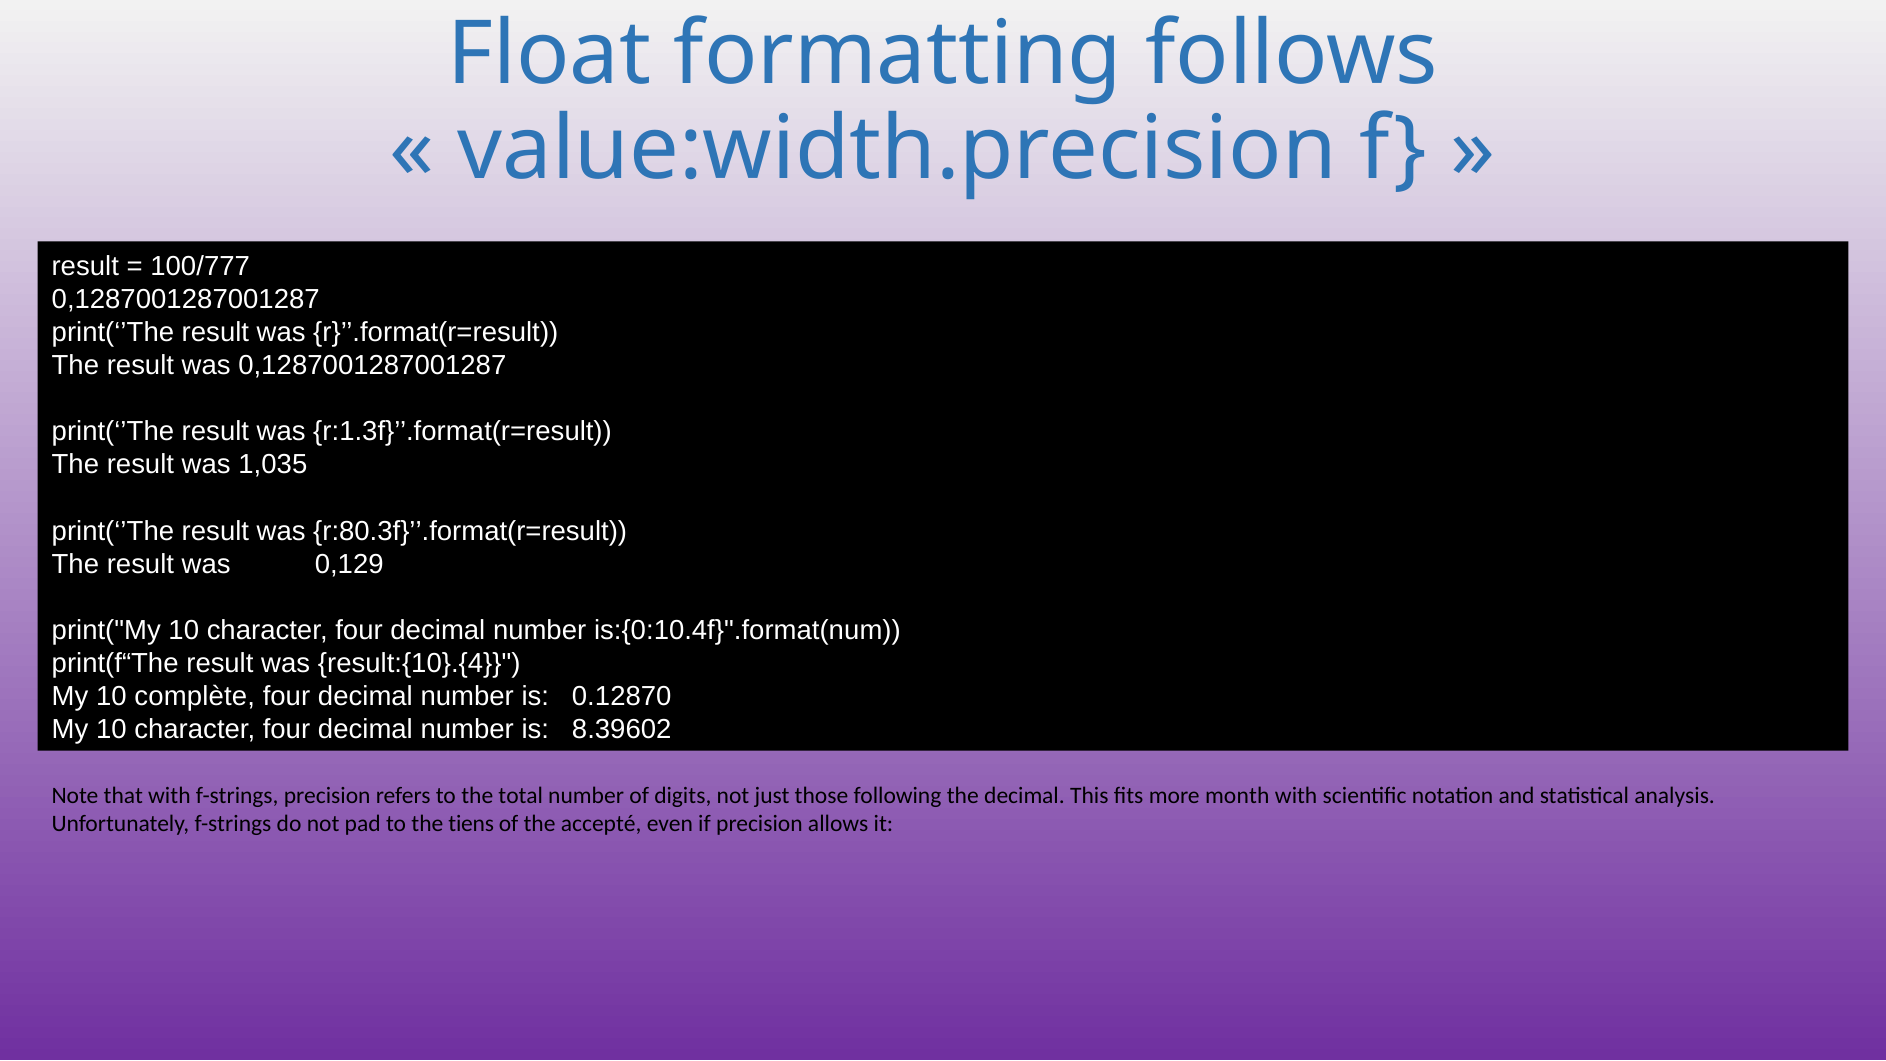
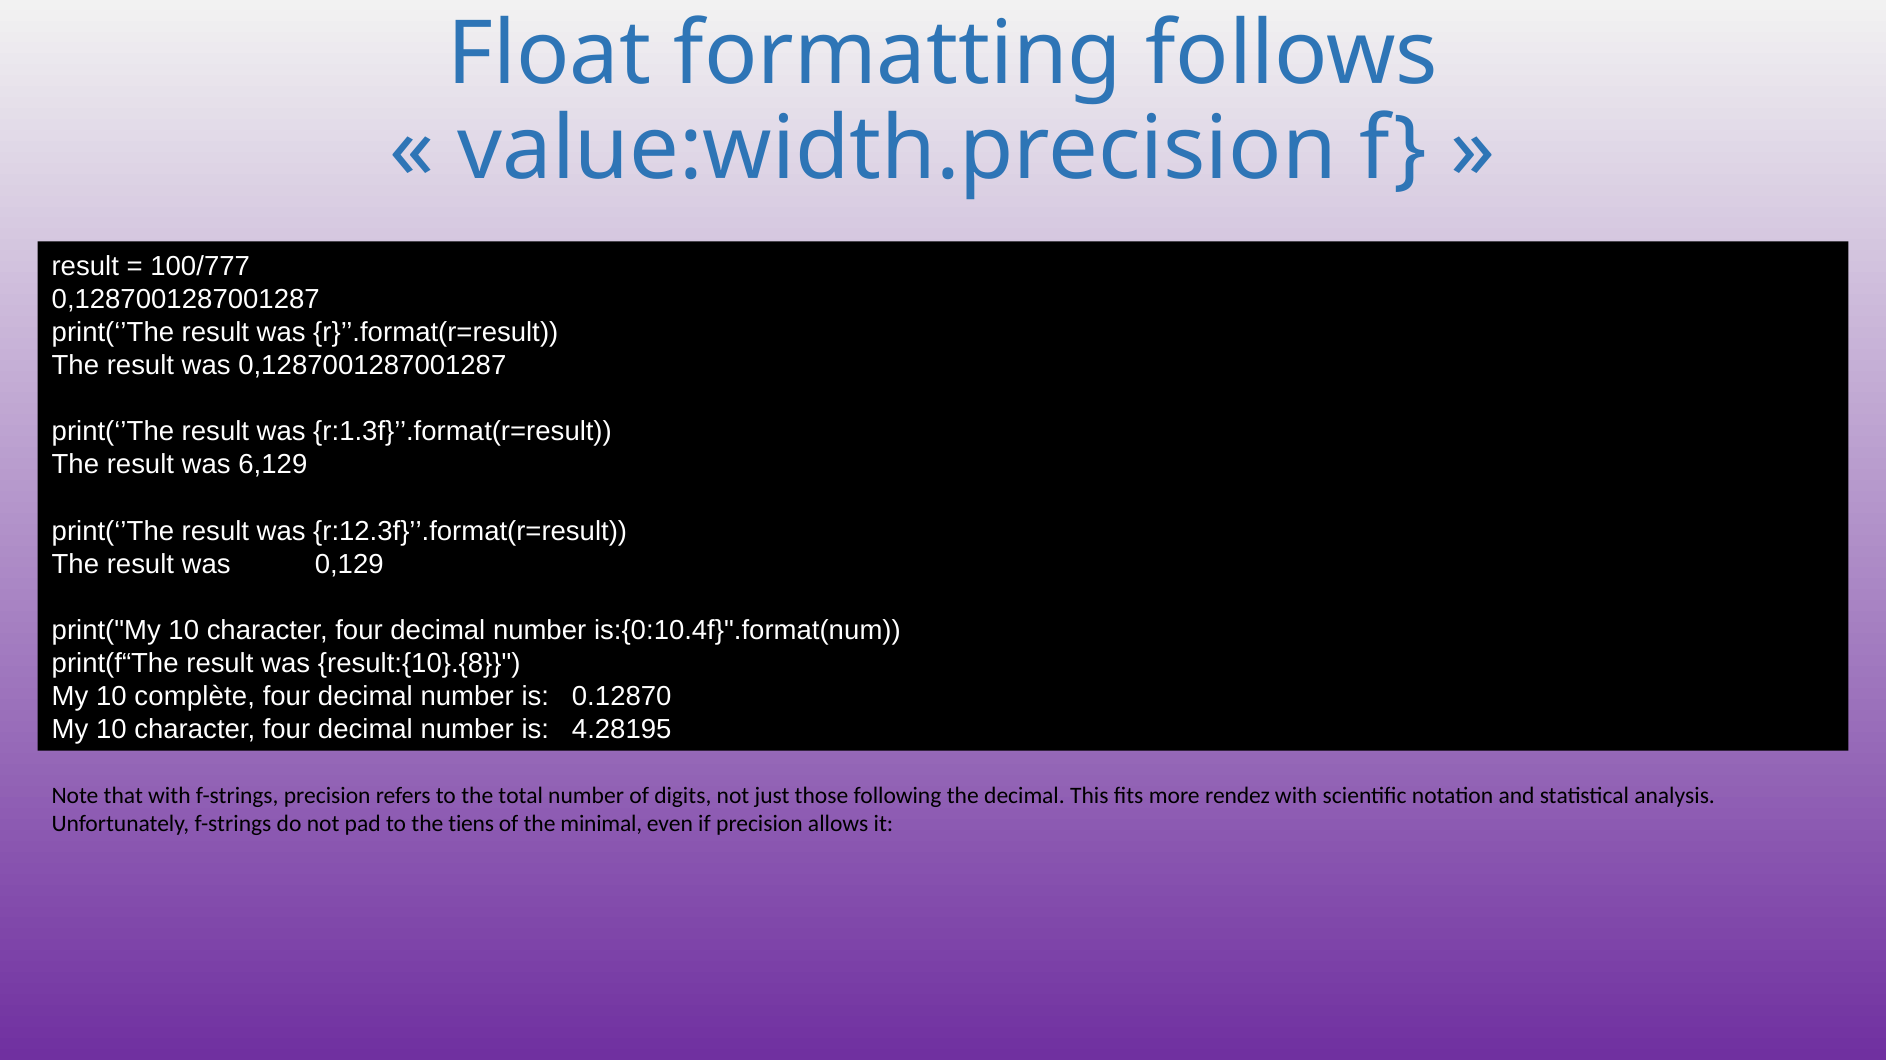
1,035: 1,035 -> 6,129 (273, 465)
r:80.3f}’’.format(r=result: r:80.3f}’’.format(r=result -> r:12.3f}’’.format(r=result (470, 531)
result:{10}.{4: result:{10}.{4 -> result:{10}.{8 (419, 663)
8.39602: 8.39602 -> 4.28195 (622, 729)
month: month -> rendez (1237, 795)
accepté: accepté -> minimal (601, 824)
